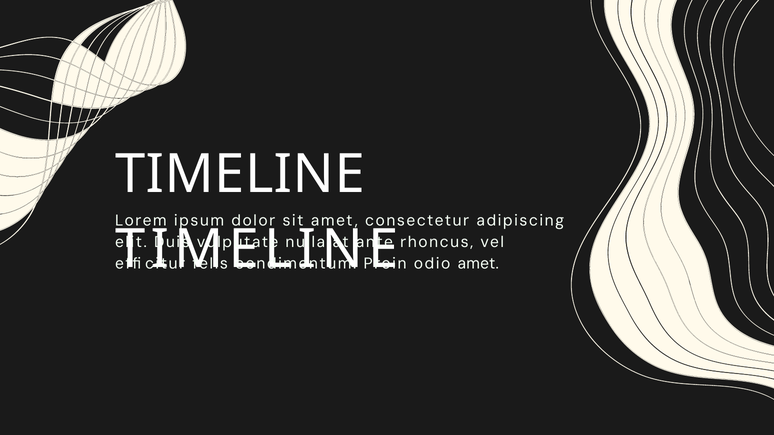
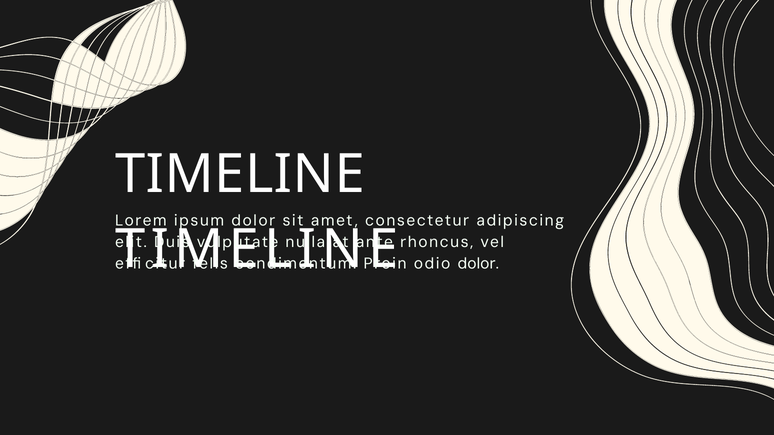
odio amet: amet -> dolor (478, 264)
